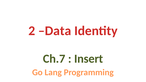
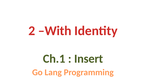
Data: Data -> With (55, 31)
Ch.7: Ch.7 -> Ch.1 (54, 59)
